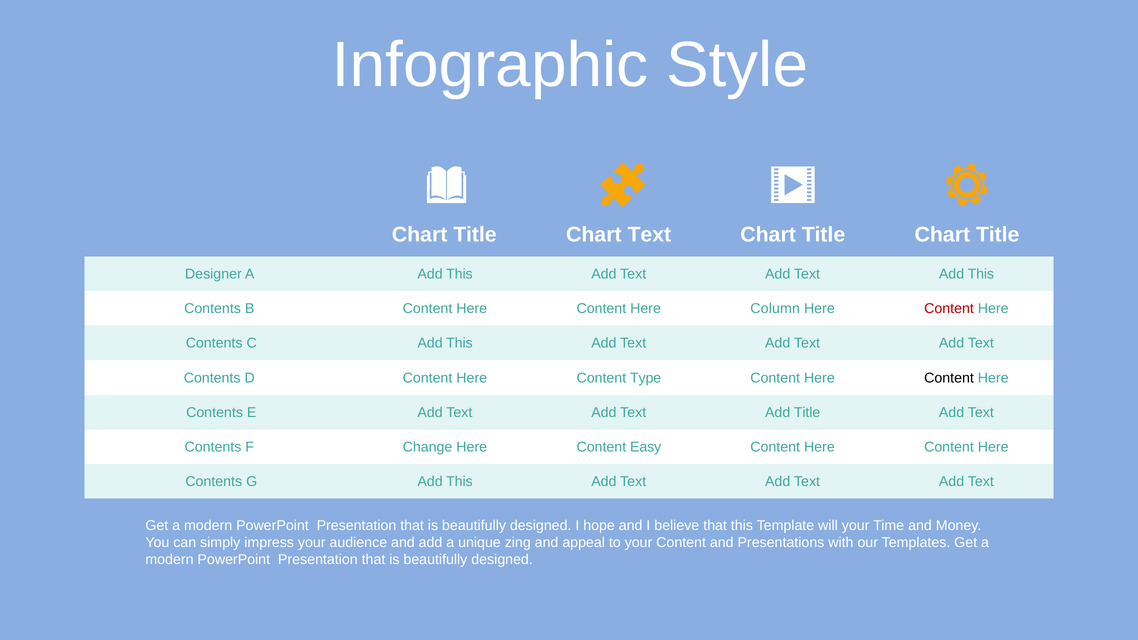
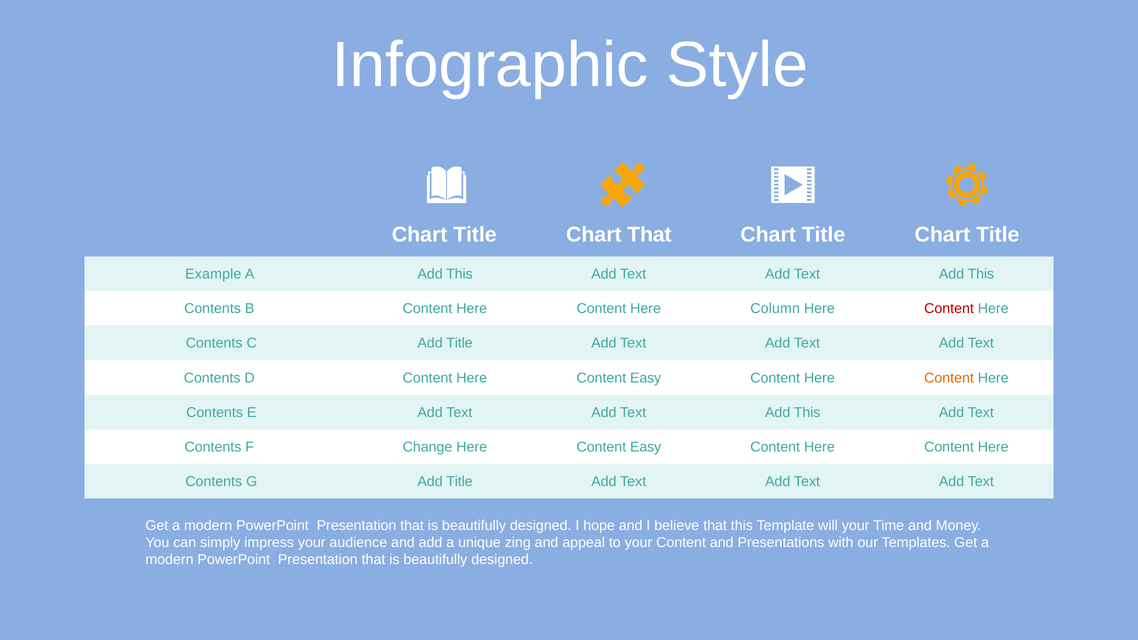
Chart Text: Text -> That (649, 235)
Designer: Designer -> Example (213, 274)
C Add This: This -> Title (459, 343)
Content Here Content Type: Type -> Easy (646, 378)
Content colour: black -> orange (949, 378)
Title: Title -> This (807, 413)
G Add This: This -> Title (459, 482)
